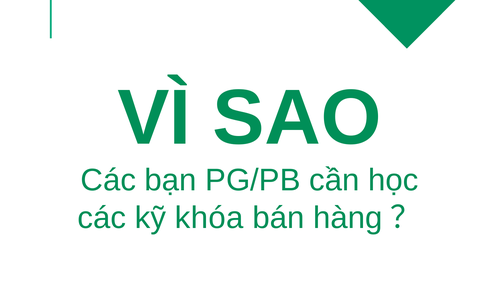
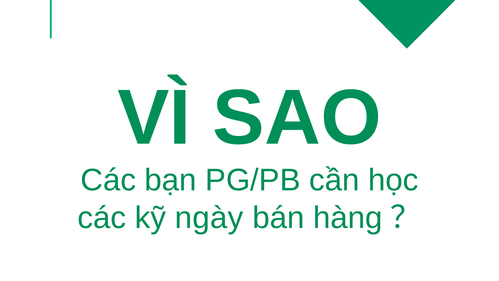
khóa: khóa -> ngày (209, 217)
